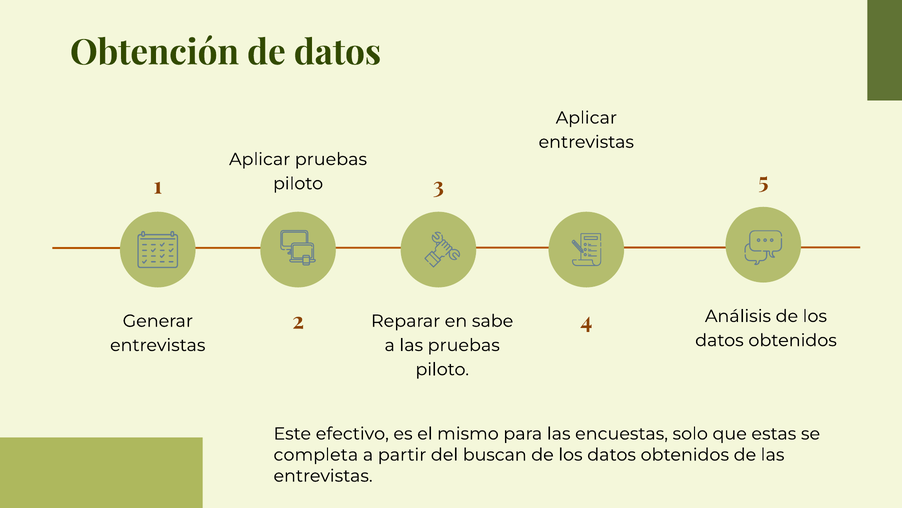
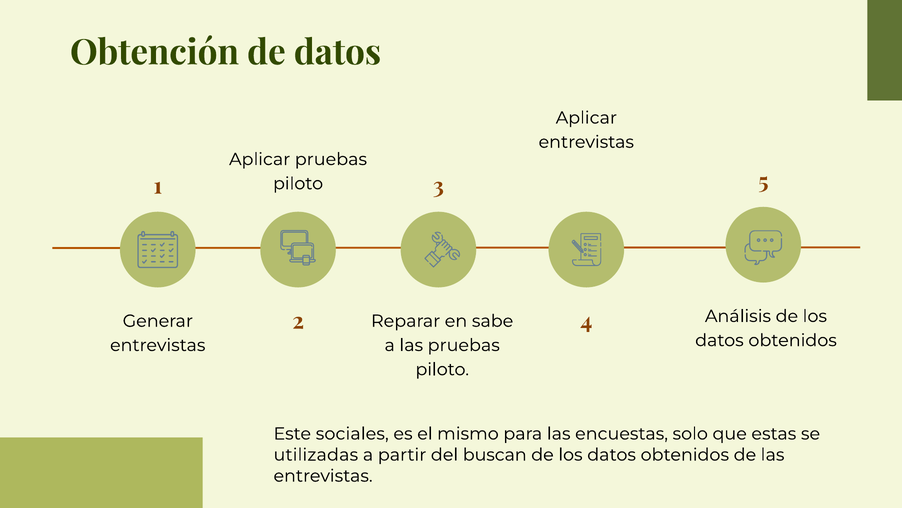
efectivo: efectivo -> sociales (352, 433)
completa: completa -> utilizadas (316, 454)
